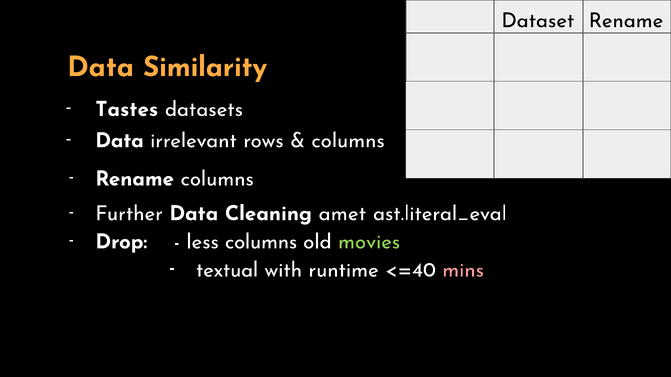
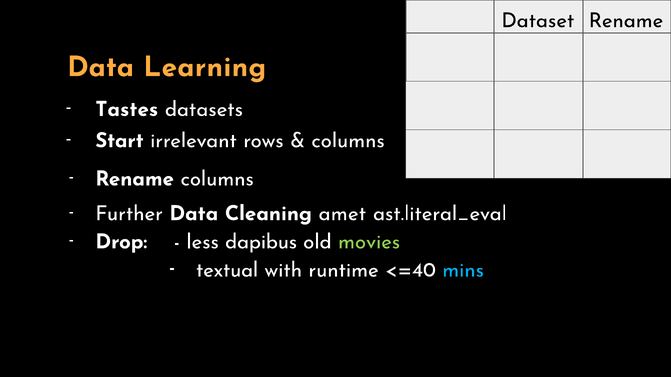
Similarity: Similarity -> Learning (205, 67)
Data: Data -> Start (120, 141)
less columns: columns -> dapibus (261, 242)
mins colour: pink -> light blue (463, 270)
